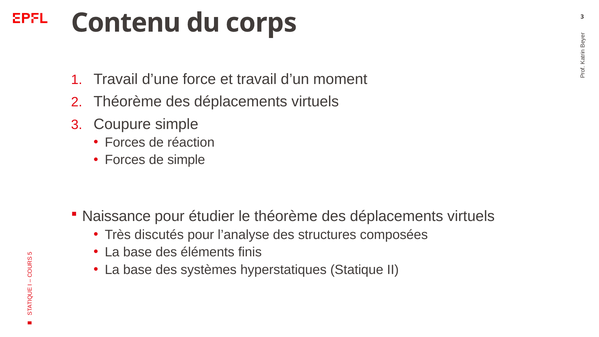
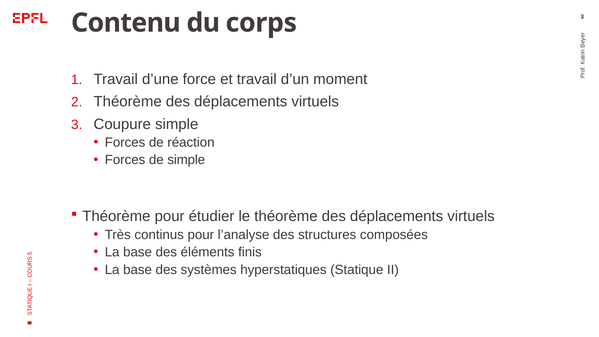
Naissance: Naissance -> Théorème (116, 216)
discutés: discutés -> continus (159, 235)
